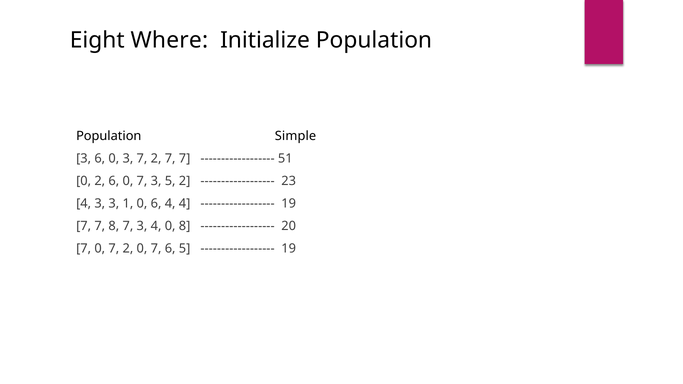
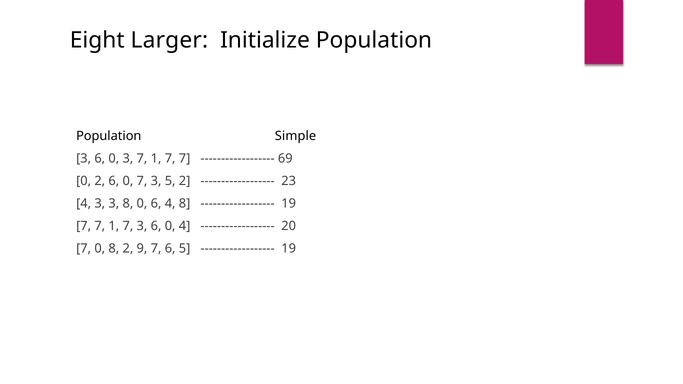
Where: Where -> Larger (169, 40)
3 7 2: 2 -> 1 (156, 159)
51: 51 -> 69 (285, 159)
3 1: 1 -> 8 (128, 204)
4 4: 4 -> 8 (185, 204)
7 7 8: 8 -> 1 (114, 226)
7 3 4: 4 -> 6 (156, 226)
0 8: 8 -> 4 (185, 226)
7 0 7: 7 -> 8 (114, 249)
2 0: 0 -> 9 (142, 249)
